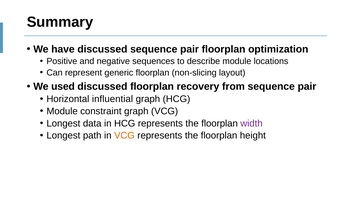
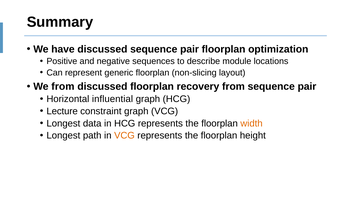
We used: used -> from (63, 86)
Module: Module -> Lecture (62, 111)
width colour: purple -> orange (252, 123)
